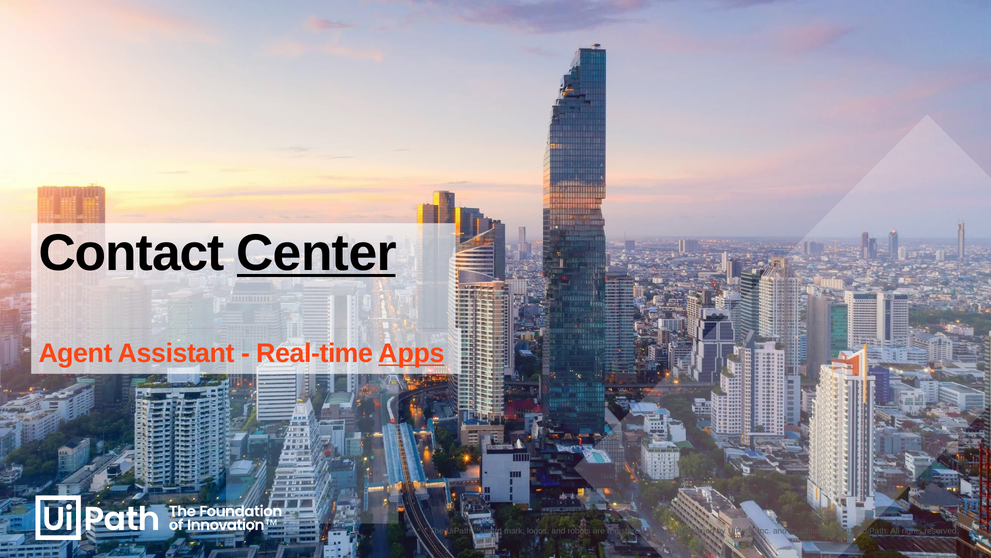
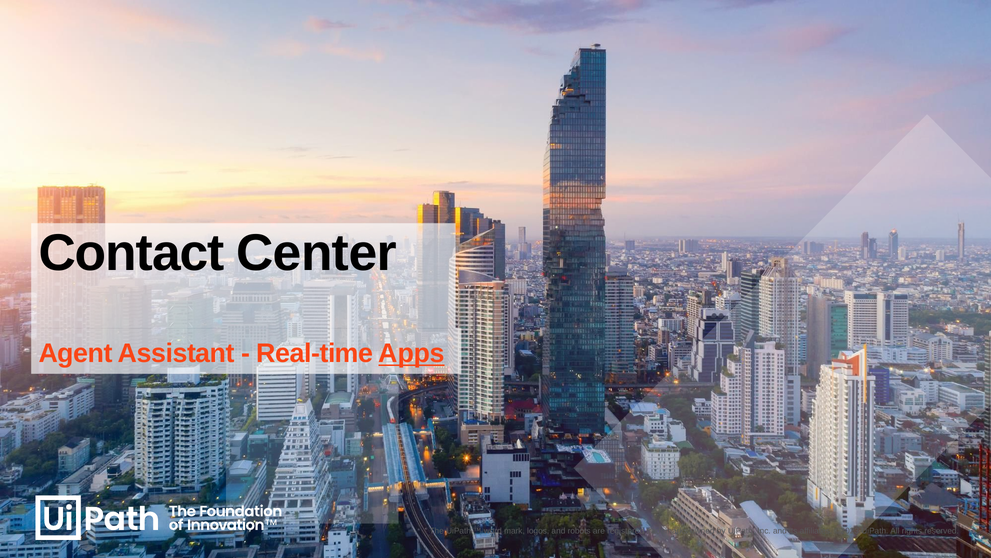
Center underline: present -> none (316, 253)
